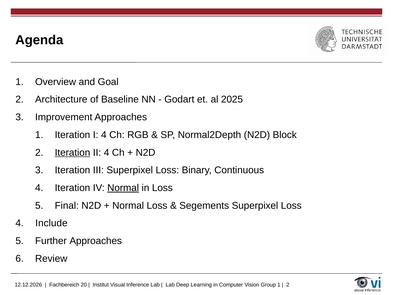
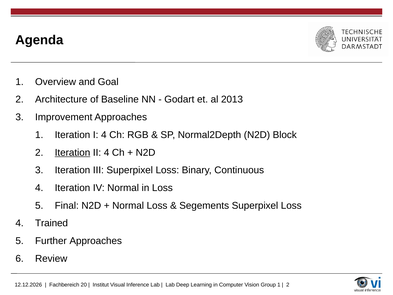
2025: 2025 -> 2013 (232, 99)
Normal underline: present -> none (123, 188)
Include: Include -> Trained (52, 223)
